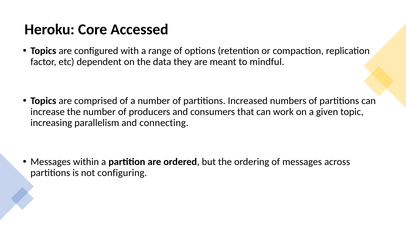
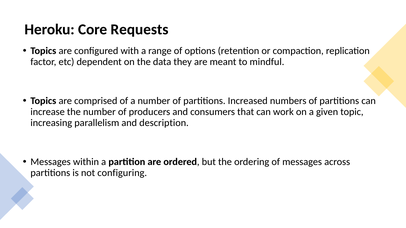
Accessed: Accessed -> Requests (139, 30)
connecting: connecting -> description (164, 123)
